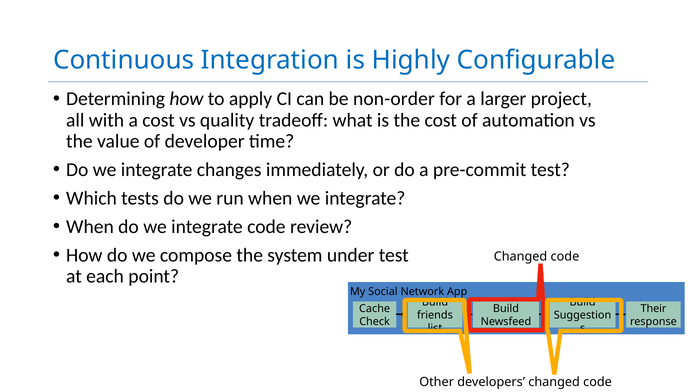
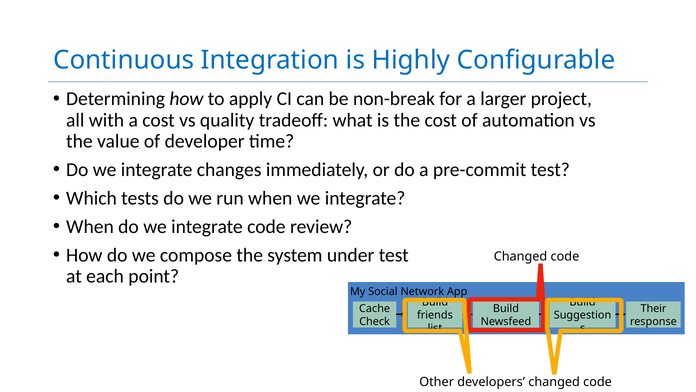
non-order: non-order -> non-break (394, 99)
